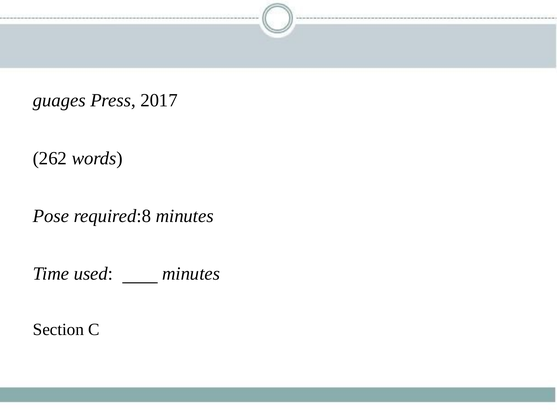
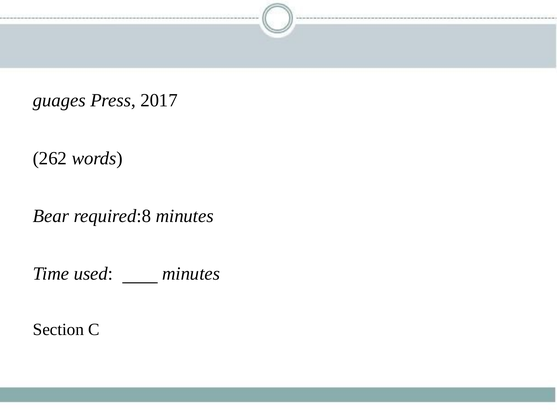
Pose: Pose -> Bear (51, 216)
